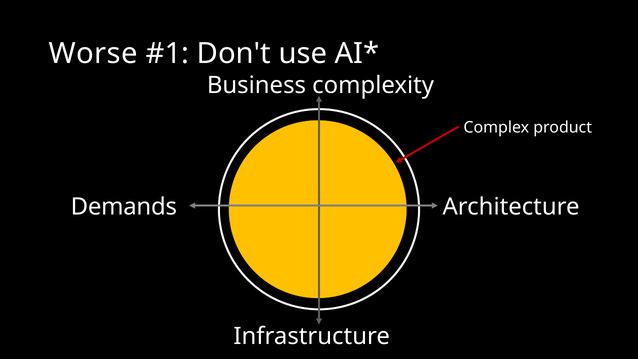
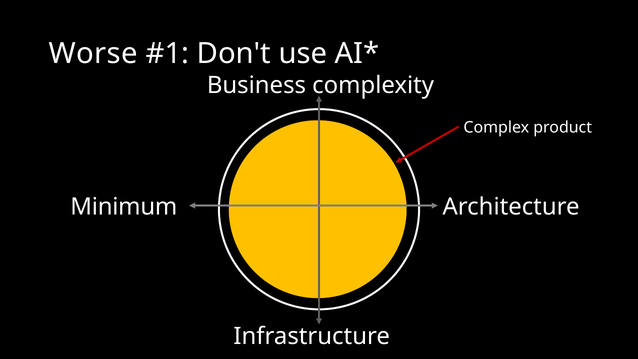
Demands: Demands -> Minimum (124, 207)
